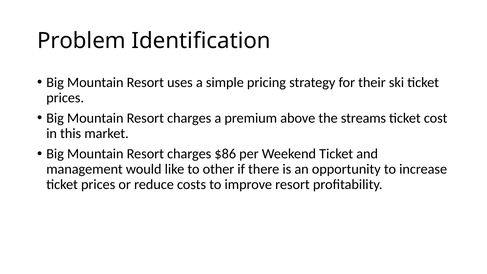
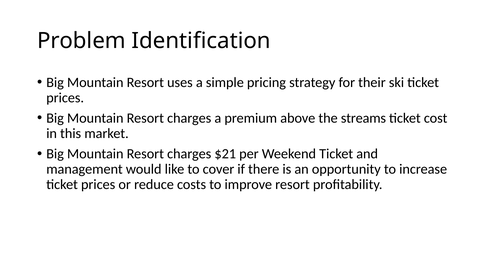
$86: $86 -> $21 (225, 154)
other: other -> cover (219, 169)
